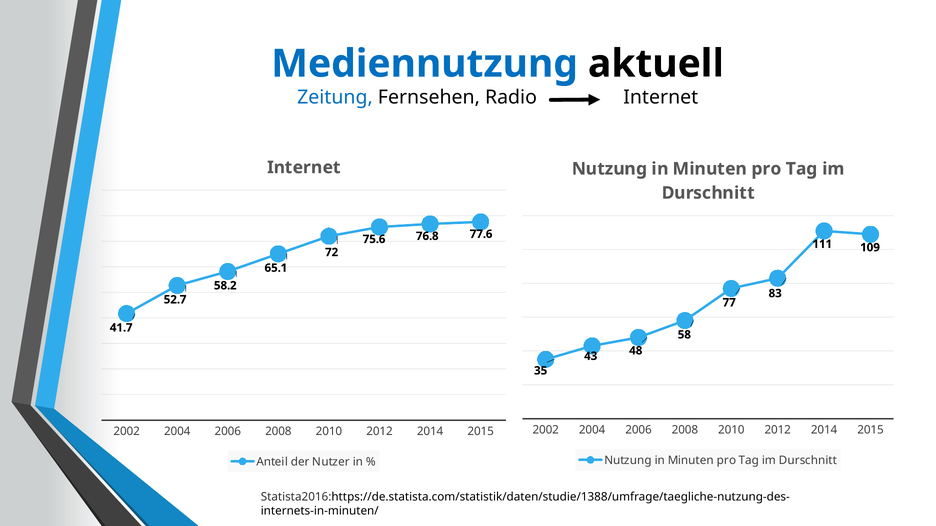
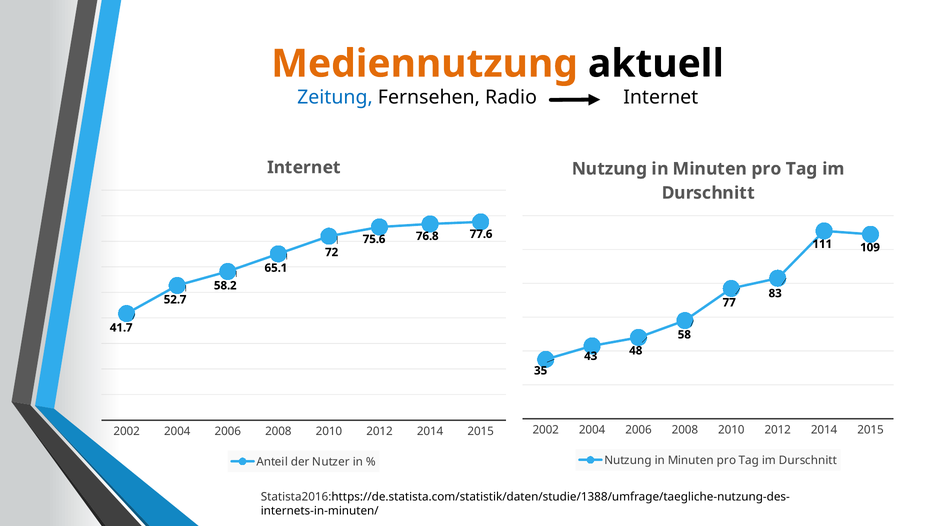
Mediennutzung colour: blue -> orange (425, 64)
